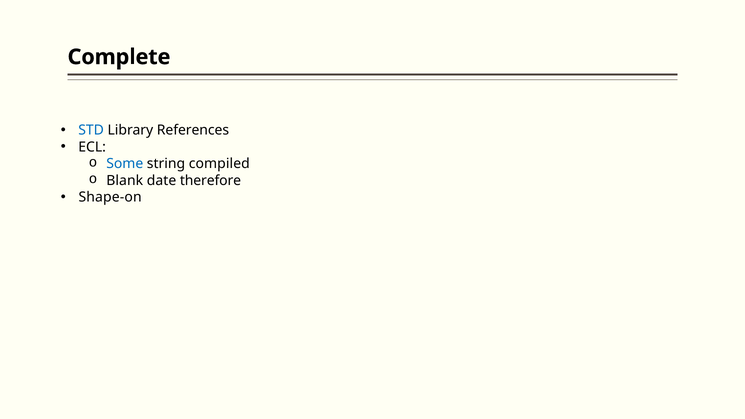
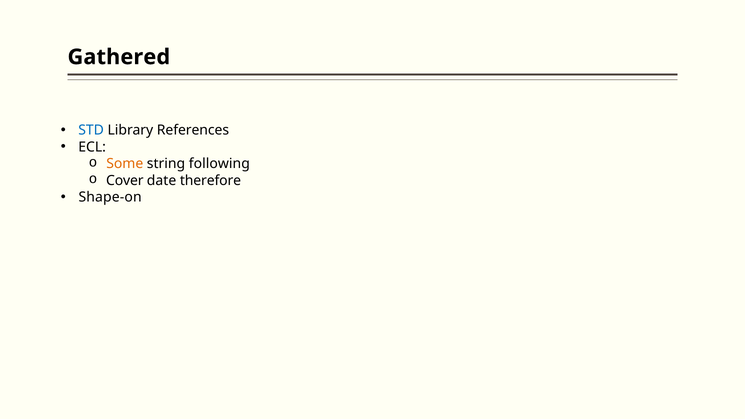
Complete: Complete -> Gathered (119, 57)
Some colour: blue -> orange (125, 164)
compiled: compiled -> following (219, 164)
Blank: Blank -> Cover (125, 181)
